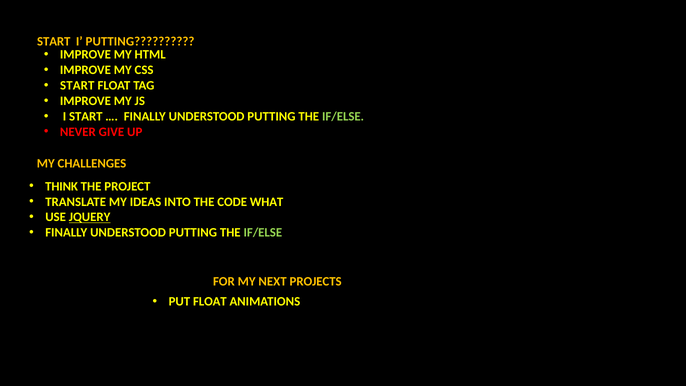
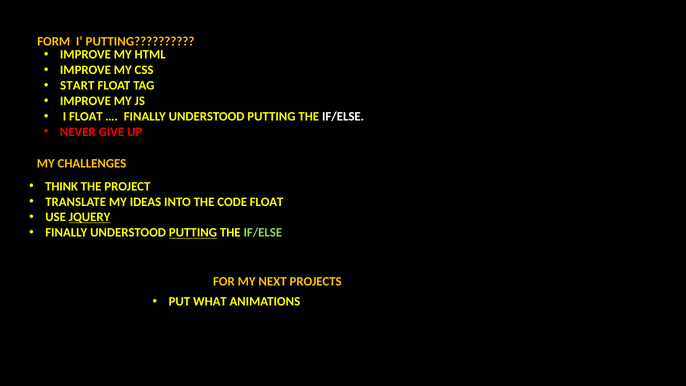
START: START -> FORM (54, 42)
I START: START -> FLOAT (86, 116)
IF/ELSE colour: light green -> white (343, 116)
CODE WHAT: WHAT -> FLOAT (267, 202)
PUTTING underline: none -> present (193, 233)
PUT FLOAT: FLOAT -> WHAT (210, 301)
